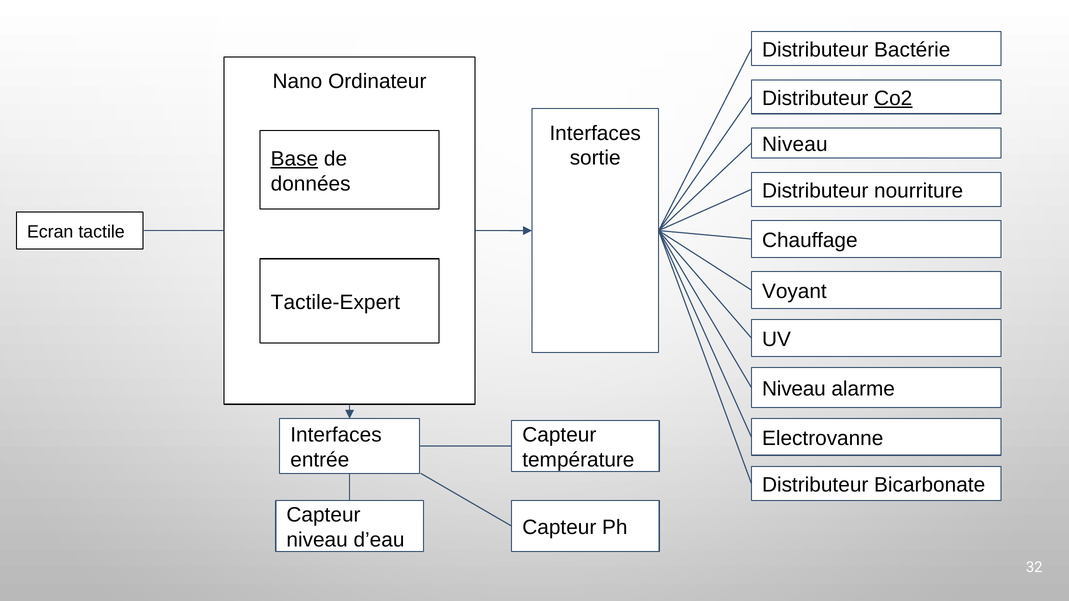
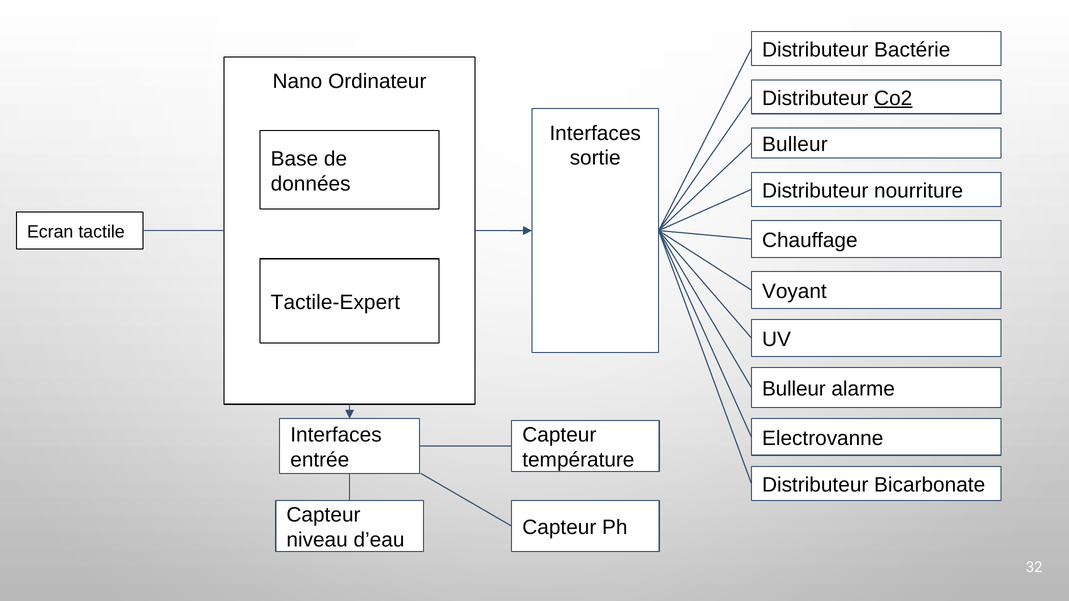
Niveau: Niveau -> Bulleur (795, 145)
Base underline: present -> none (294, 159)
Niveau: Niveau -> Bulleur (794, 389)
